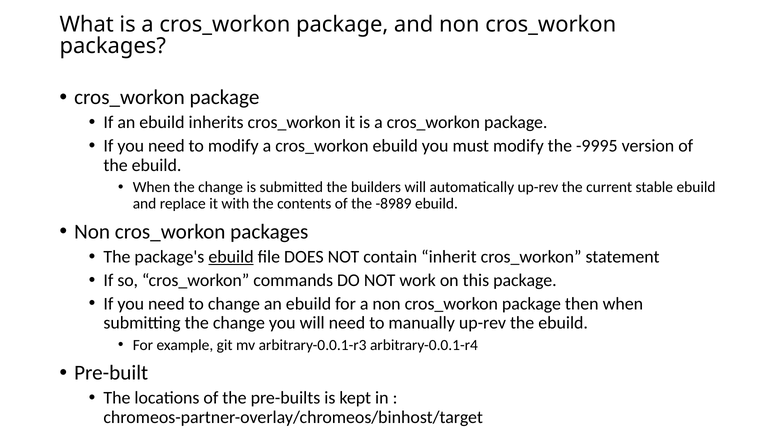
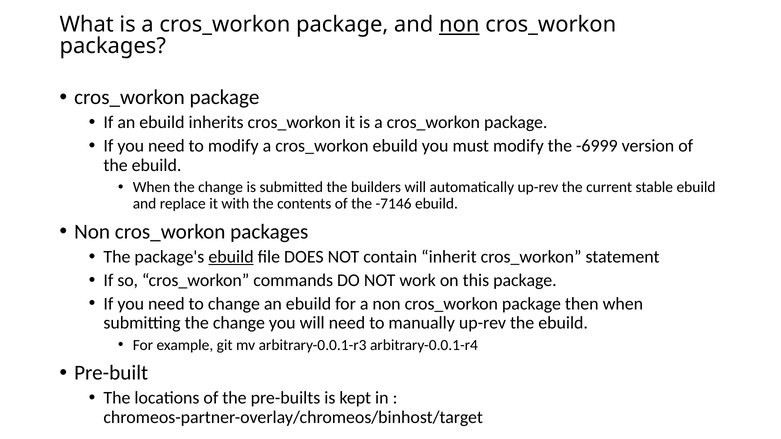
non underline: none -> present (459, 25)
-9995: -9995 -> -6999 (597, 146)
-8989: -8989 -> -7146 (394, 204)
